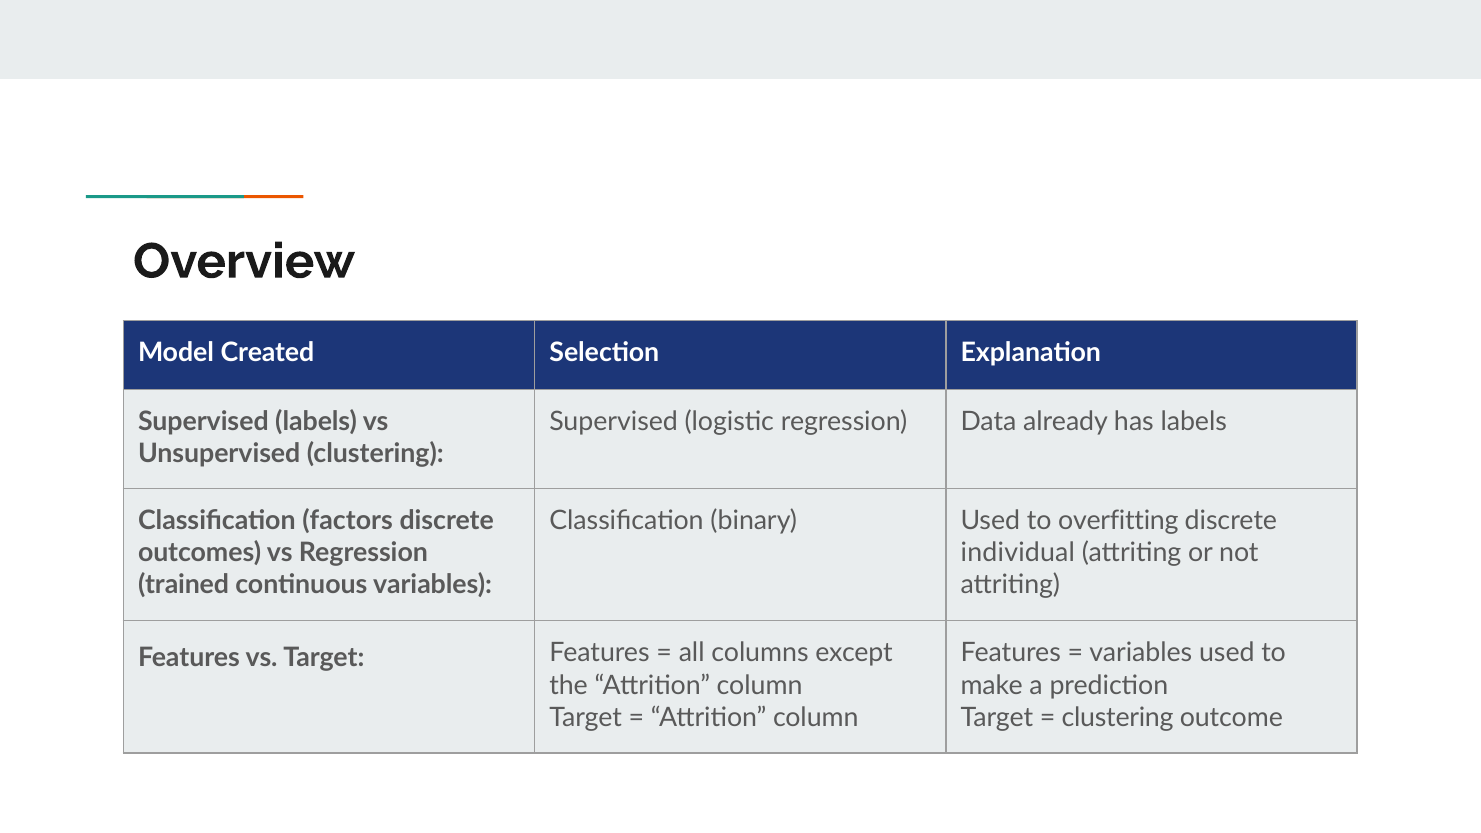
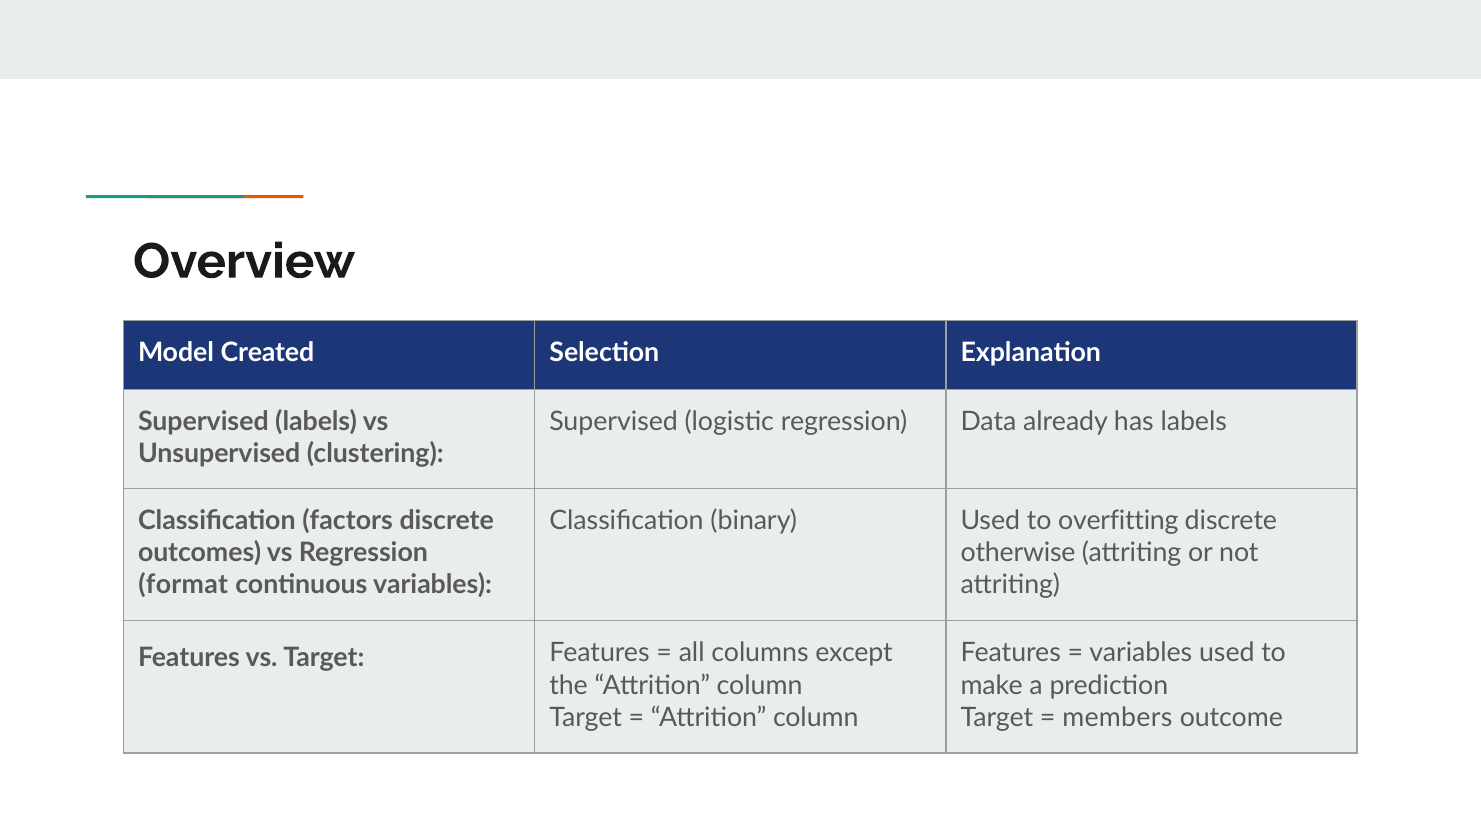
individual: individual -> otherwise (1018, 553)
trained: trained -> format (183, 585)
clustering: clustering -> members (1117, 717)
